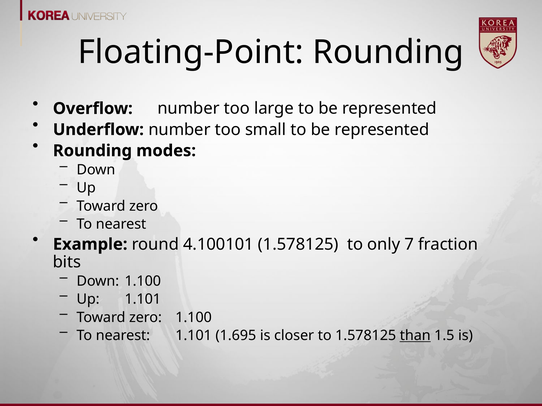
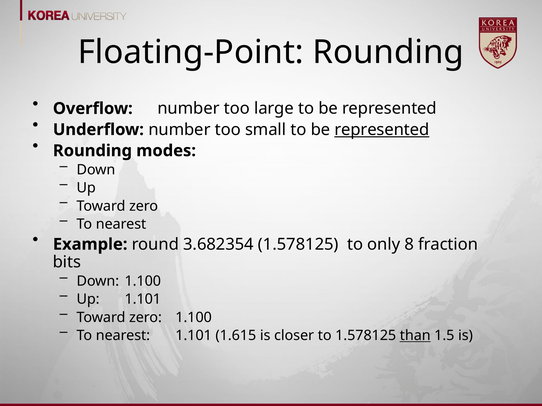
represented underline: none -> present (382, 130)
4.100101: 4.100101 -> 3.682354 (218, 245)
7: 7 -> 8 (409, 245)
1.695: 1.695 -> 1.615 (236, 336)
